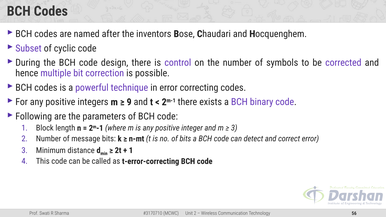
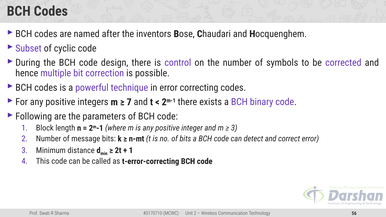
9: 9 -> 7 (129, 102)
